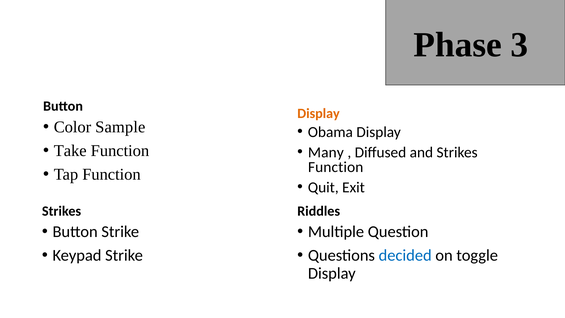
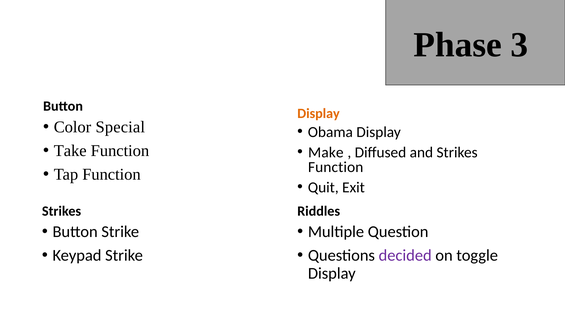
Sample: Sample -> Special (120, 127)
Many: Many -> Make (326, 152)
decided colour: blue -> purple (405, 255)
